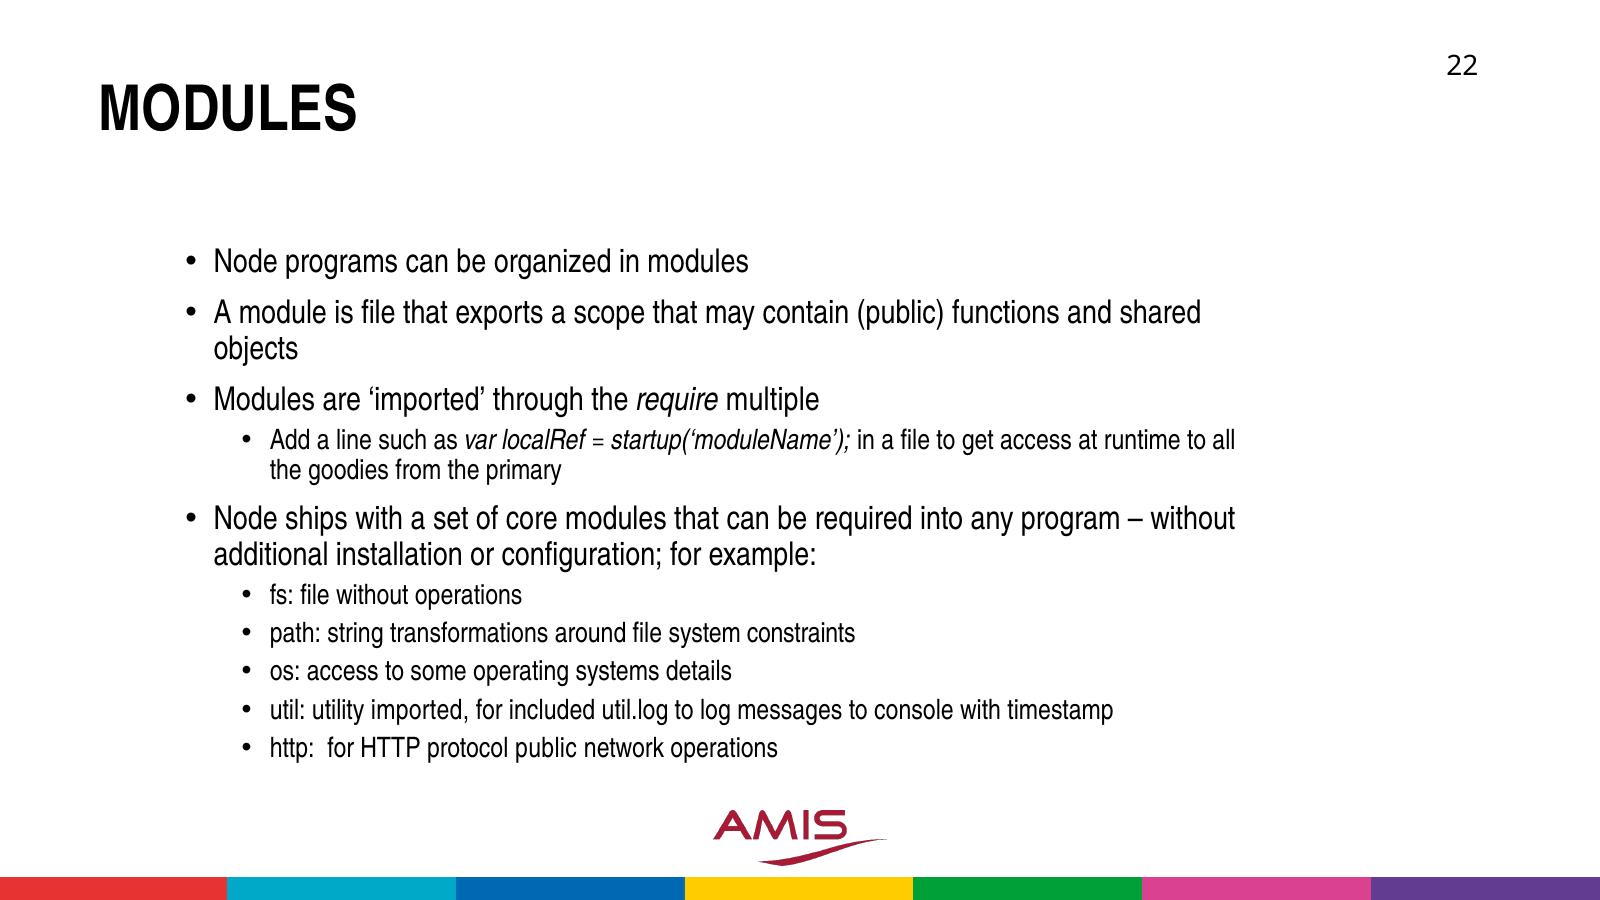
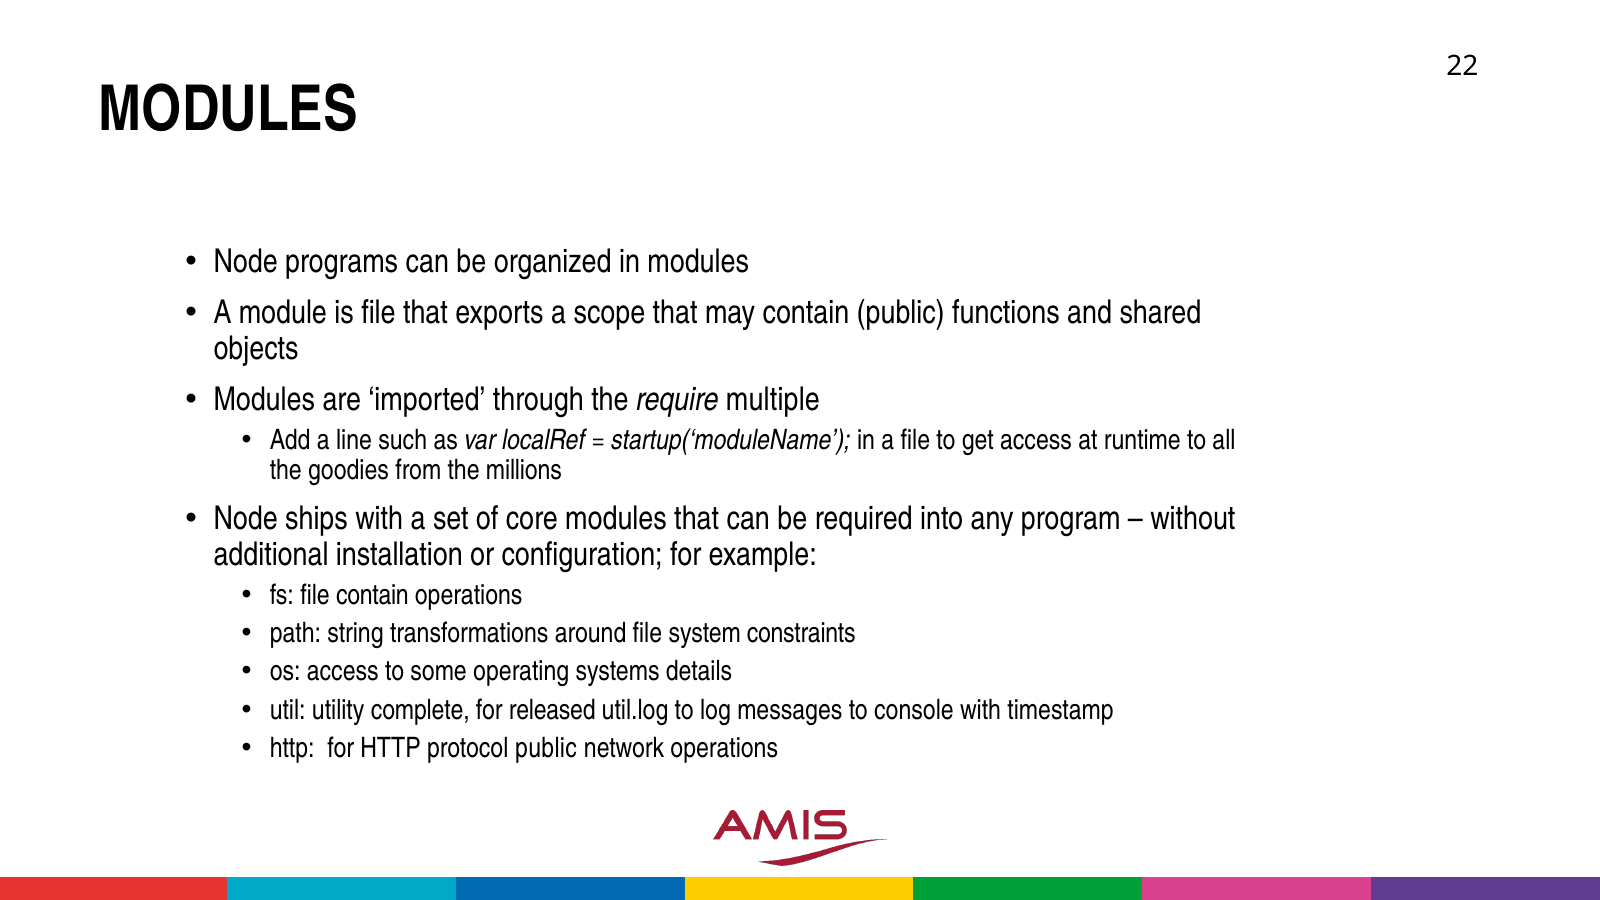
primary: primary -> millions (524, 471)
file without: without -> contain (372, 595)
utility imported: imported -> complete (420, 710)
included: included -> released (552, 710)
